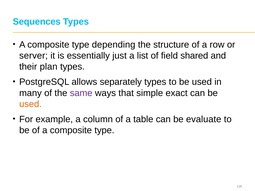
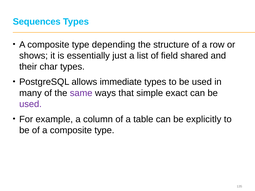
server: server -> shows (34, 56)
plan: plan -> char (49, 67)
separately: separately -> immediate (121, 82)
used colour: orange -> purple (30, 104)
evaluate: evaluate -> explicitly (204, 119)
